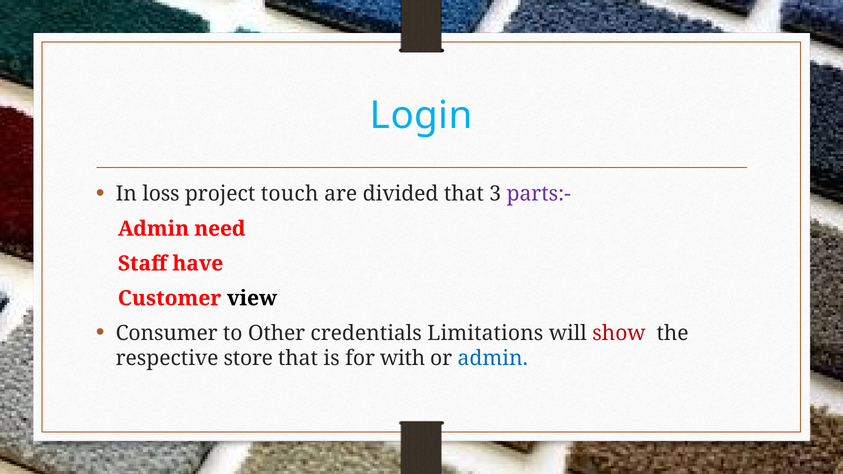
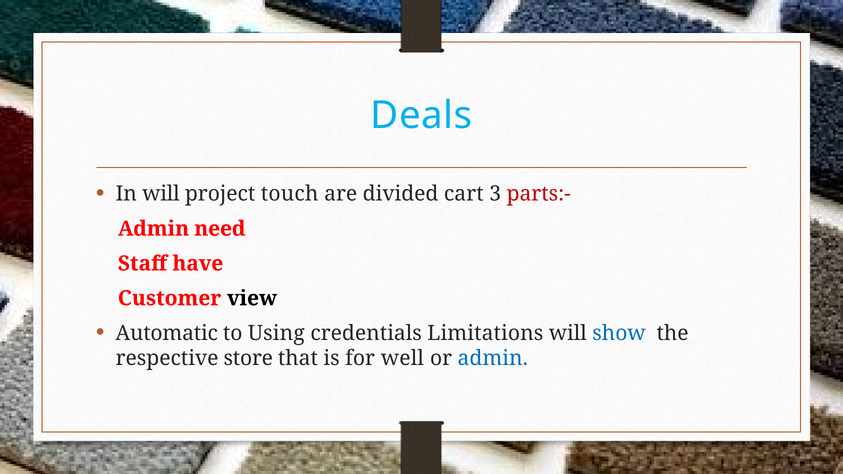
Login: Login -> Deals (421, 116)
In loss: loss -> will (161, 194)
divided that: that -> cart (464, 194)
parts:- colour: purple -> red (539, 194)
Consumer: Consumer -> Automatic (167, 333)
Other: Other -> Using (276, 333)
show colour: red -> blue (619, 333)
with: with -> well (402, 358)
